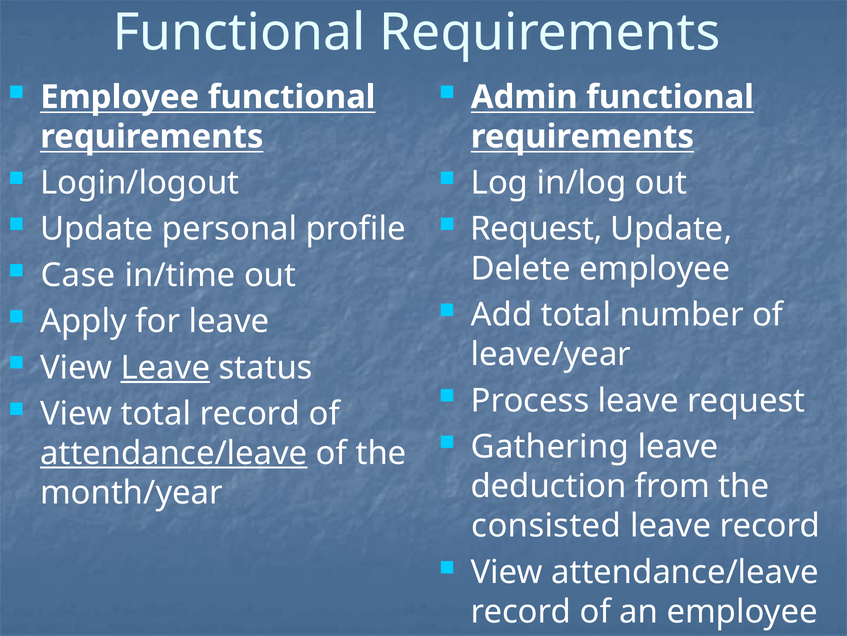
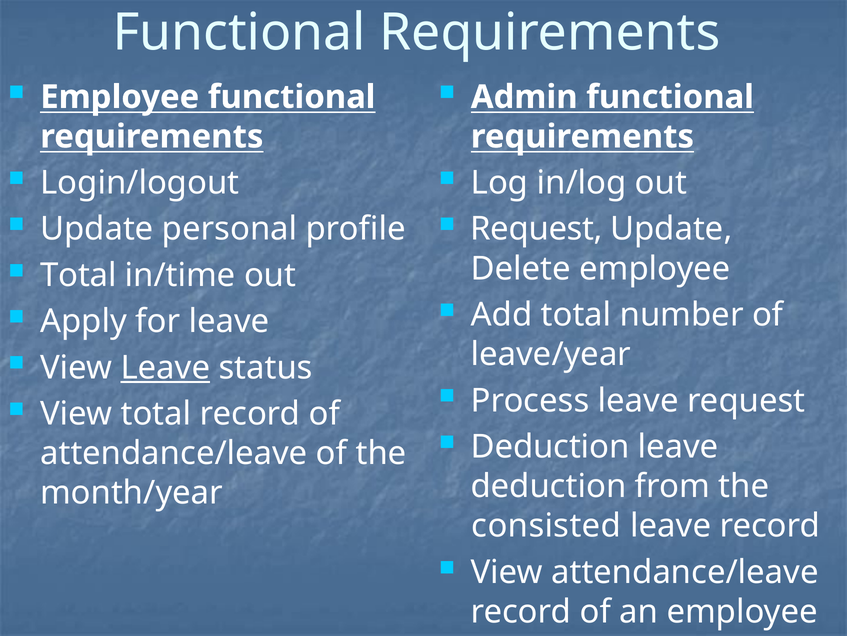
Case: Case -> Total (78, 275)
Gathering: Gathering -> Deduction (550, 446)
attendance/leave underline: present -> none (174, 453)
